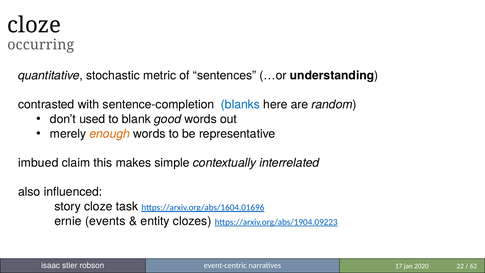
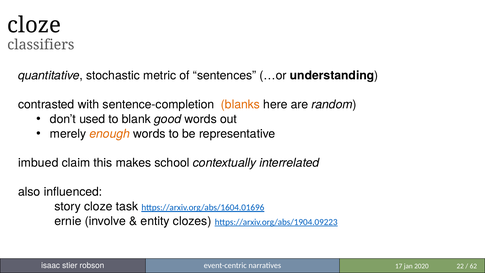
occurring: occurring -> classifiers (41, 45)
blanks colour: blue -> orange (240, 104)
simple: simple -> school (172, 163)
events: events -> involve (105, 221)
